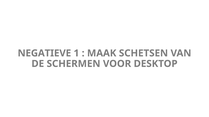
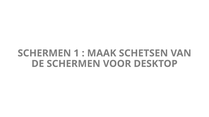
NEGATIEVE: NEGATIEVE -> SCHERMEN (44, 53)
